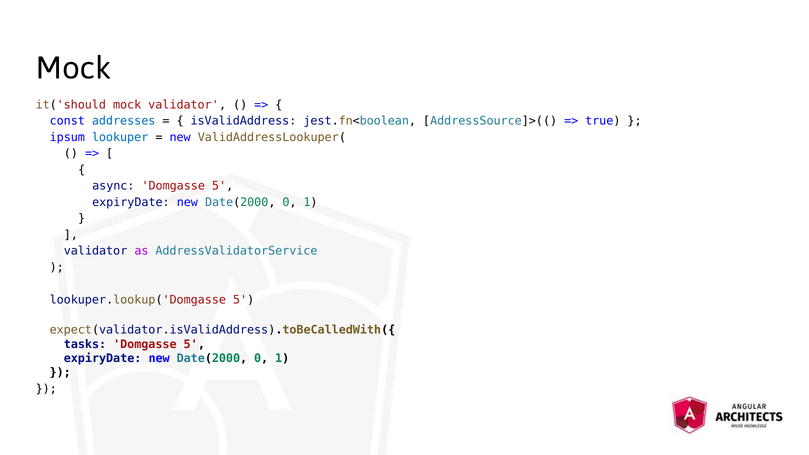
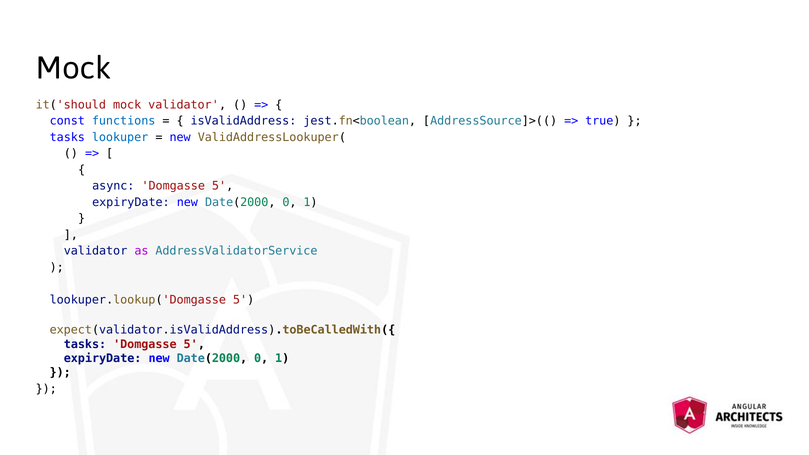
addresses: addresses -> functions (124, 121)
ipsum: ipsum -> tasks (67, 137)
